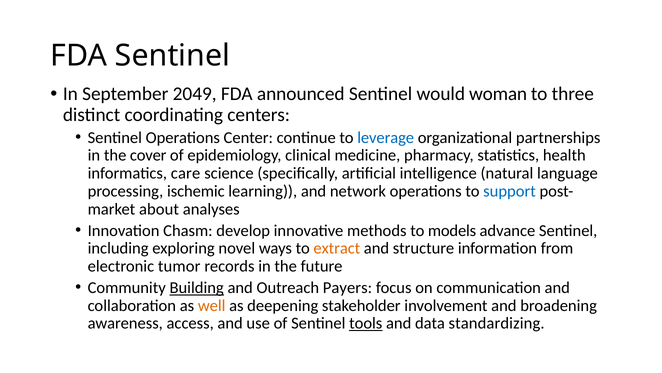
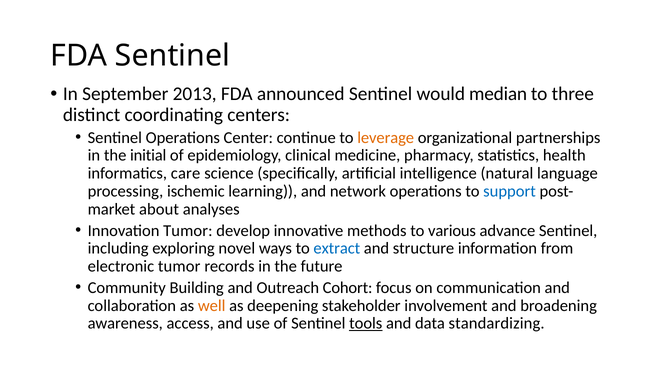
2049: 2049 -> 2013 (195, 94)
woman: woman -> median (498, 94)
leverage colour: blue -> orange (386, 137)
cover: cover -> initial (148, 155)
Innovation Chasm: Chasm -> Tumor (188, 230)
models: models -> various (452, 230)
extract colour: orange -> blue (337, 248)
Building underline: present -> none (197, 287)
Payers: Payers -> Cohort (348, 287)
